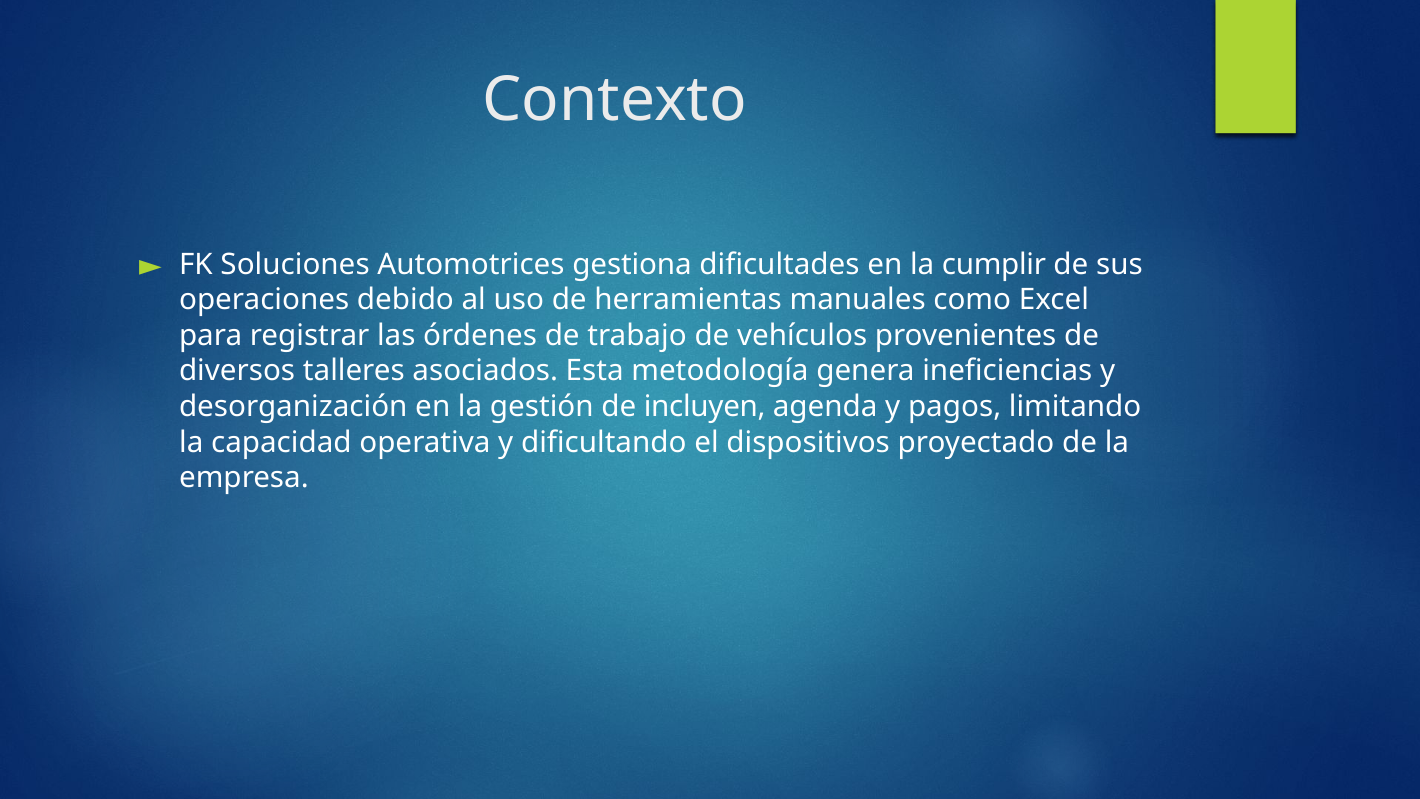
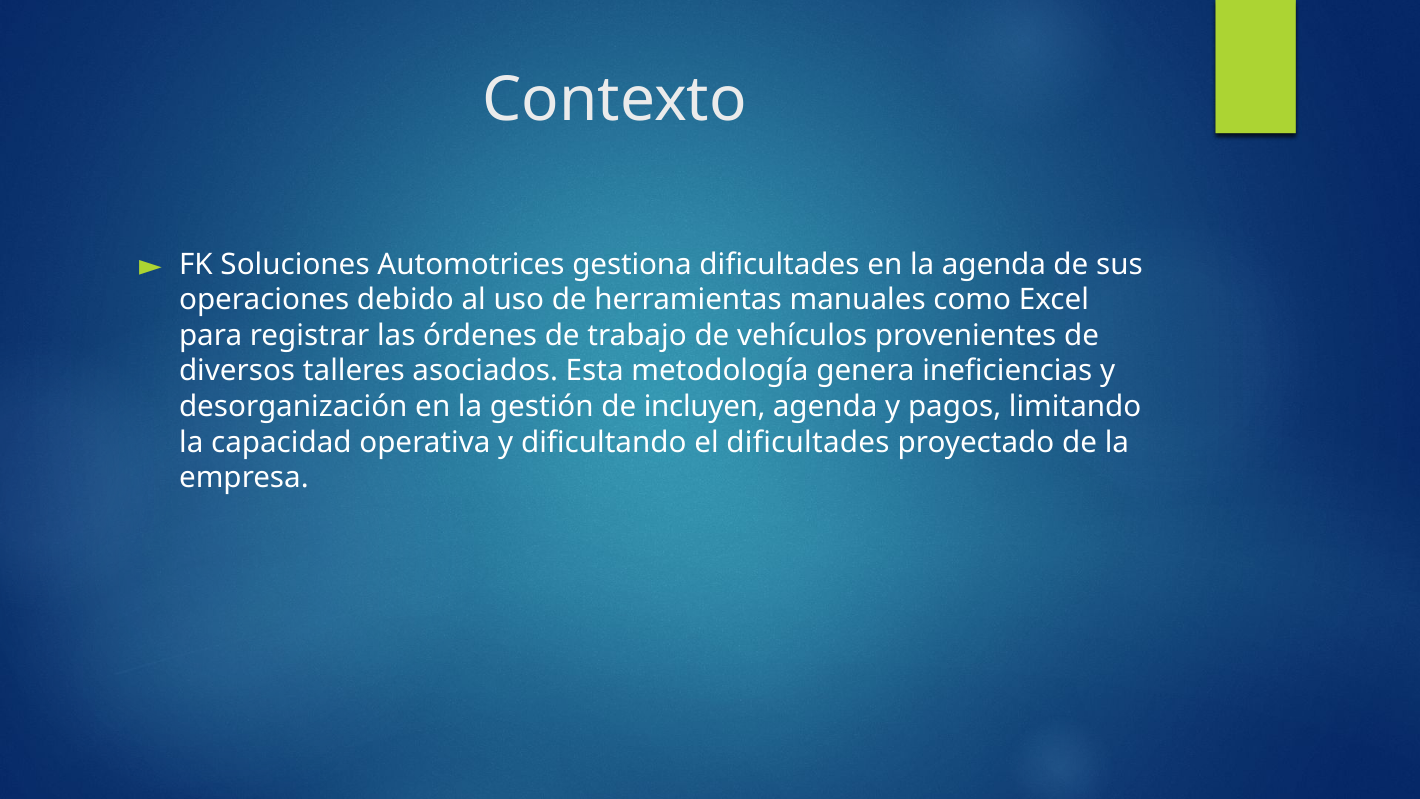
la cumplir: cumplir -> agenda (994, 264)
el dispositivos: dispositivos -> dificultades (808, 442)
